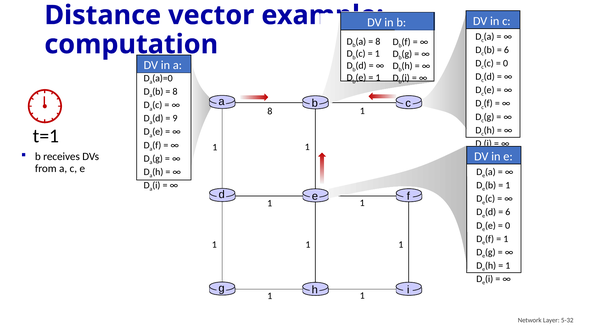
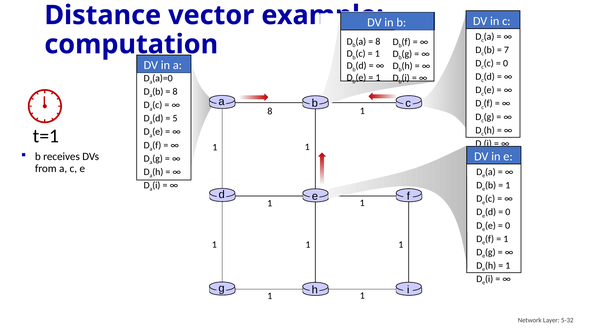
6: 6 -> 7 (506, 50)
9: 9 -> 5 (175, 118)
6: 6 -> 0 (508, 212)
